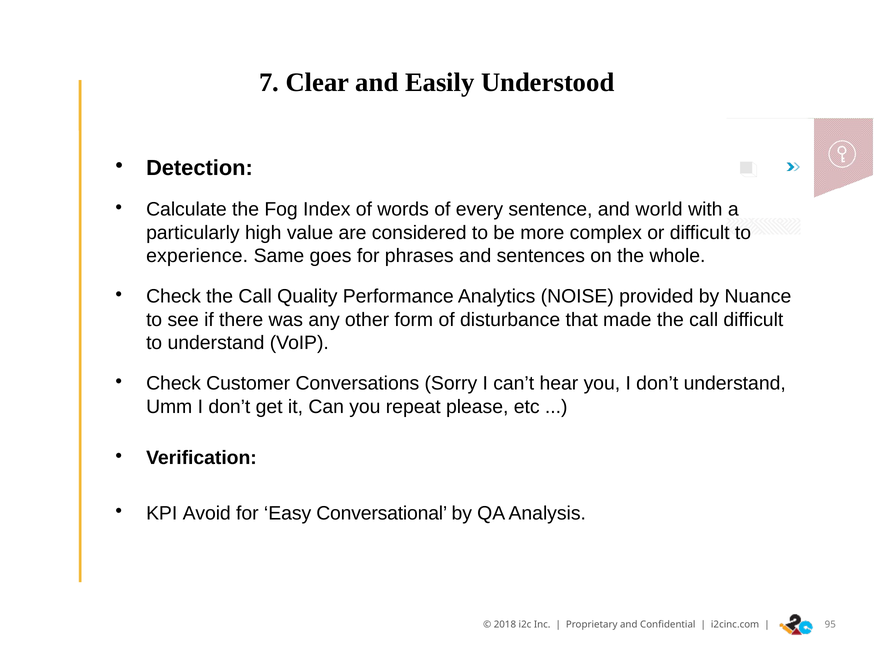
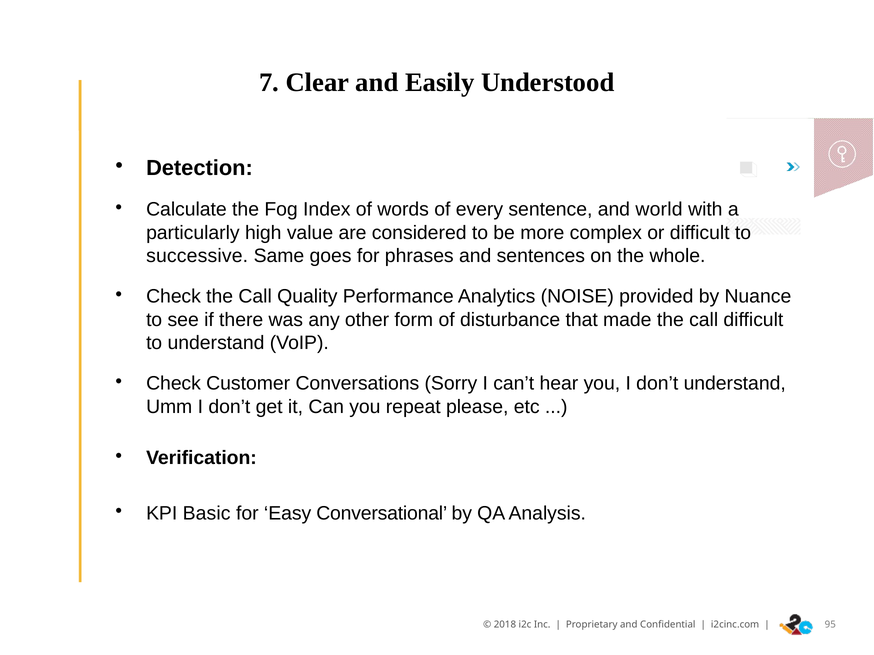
experience: experience -> successive (197, 256)
Avoid: Avoid -> Basic (207, 514)
